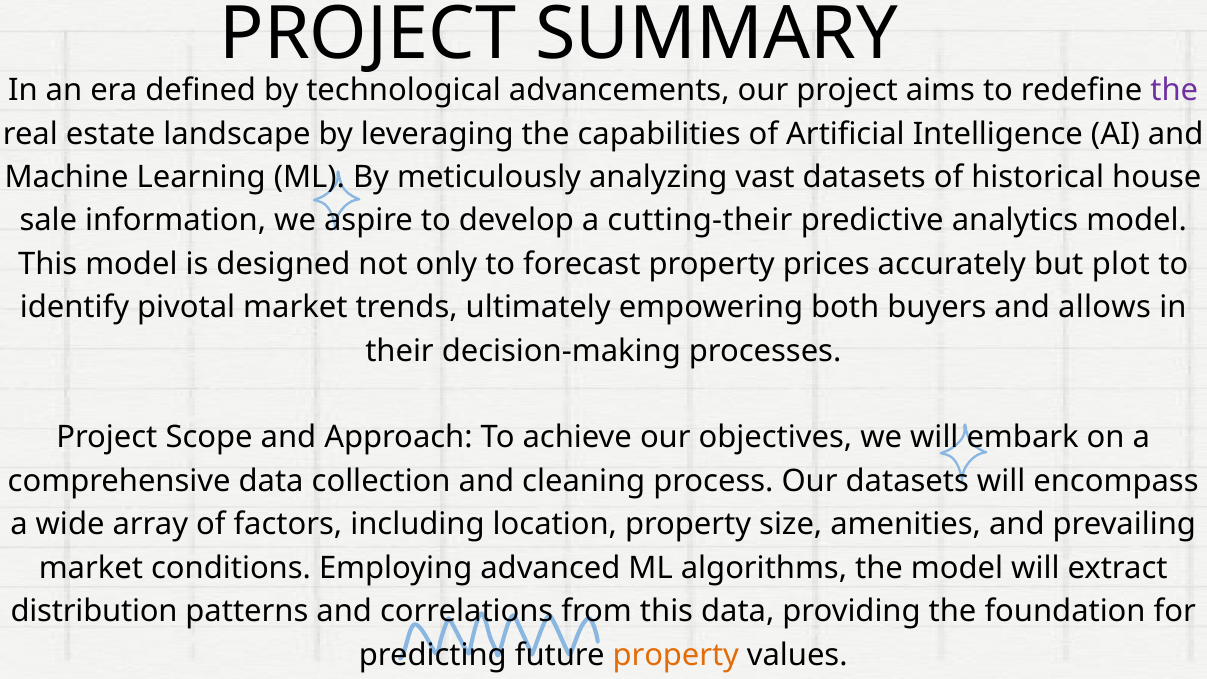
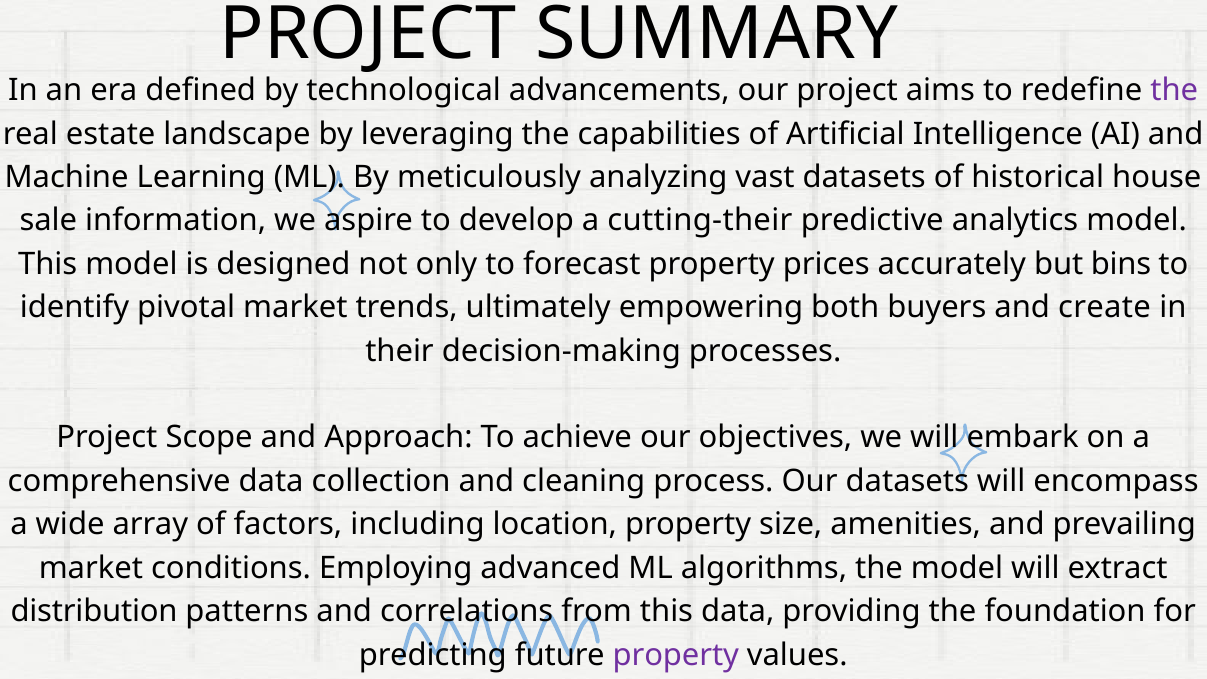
plot: plot -> bins (1121, 264)
allows: allows -> create (1105, 307)
property colour: orange -> purple (676, 655)
